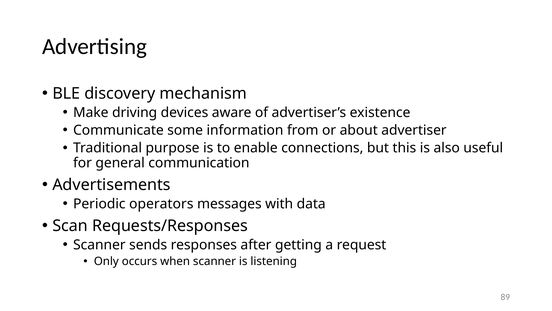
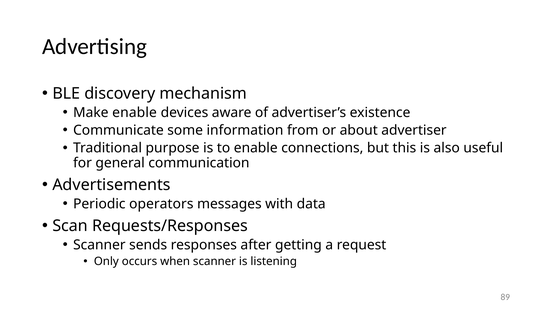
Make driving: driving -> enable (135, 112)
